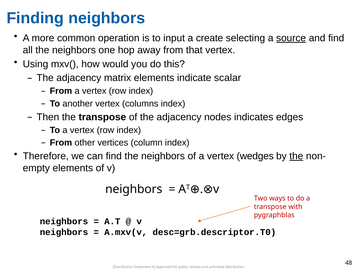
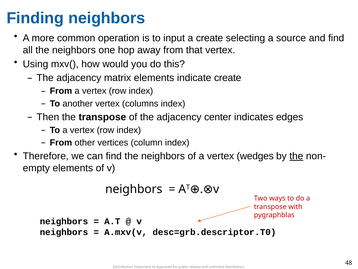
source underline: present -> none (291, 38)
indicate scalar: scalar -> create (228, 78)
nodes: nodes -> center (218, 117)
